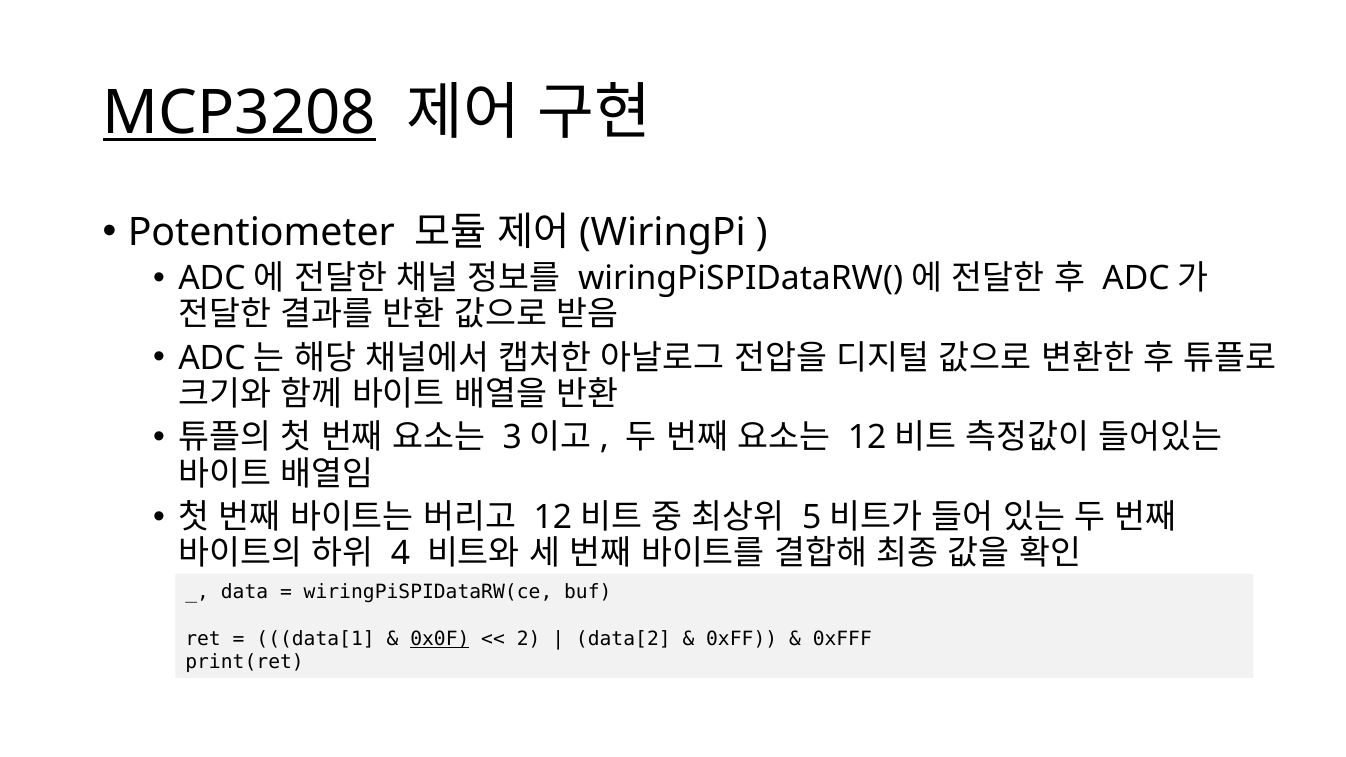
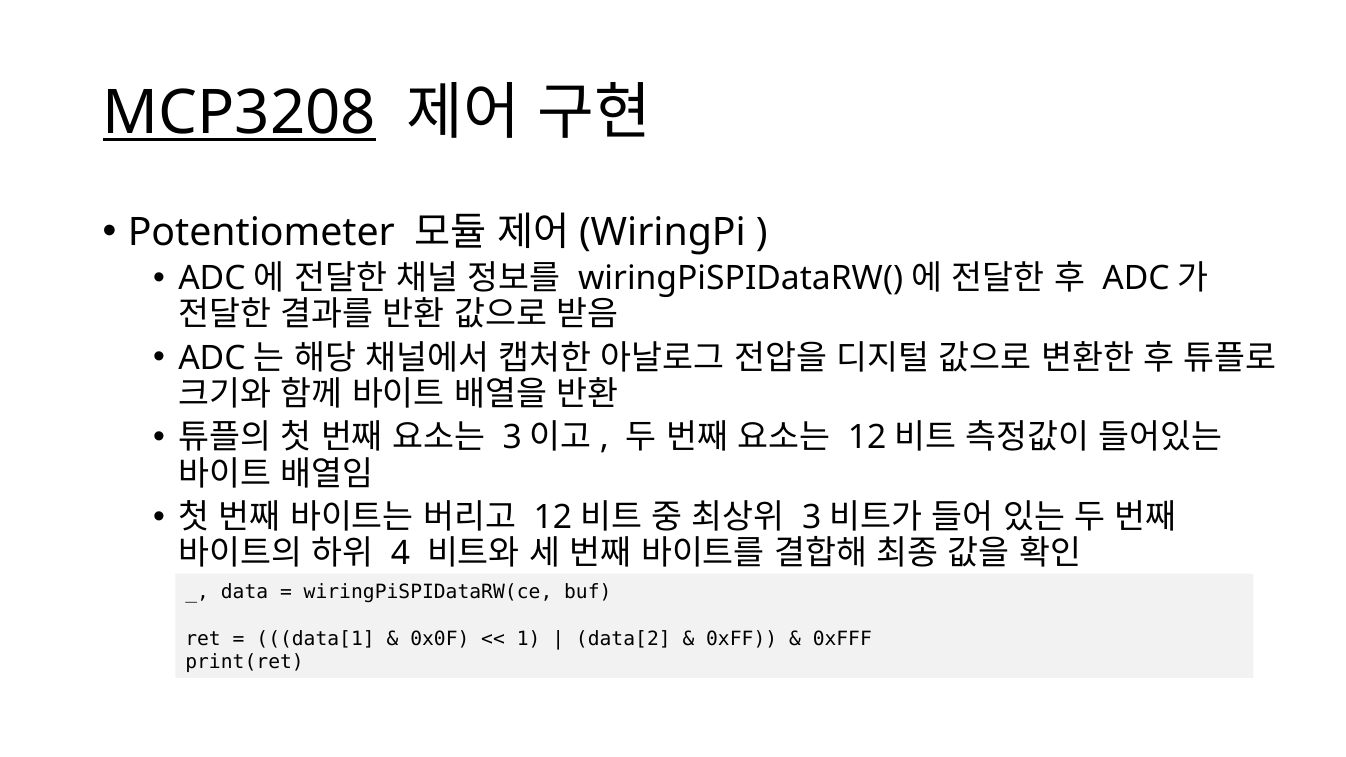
5: 5 -> 3 (812, 518)
0x0F underline: present -> none (440, 639)
2: 2 -> 1 (529, 639)
